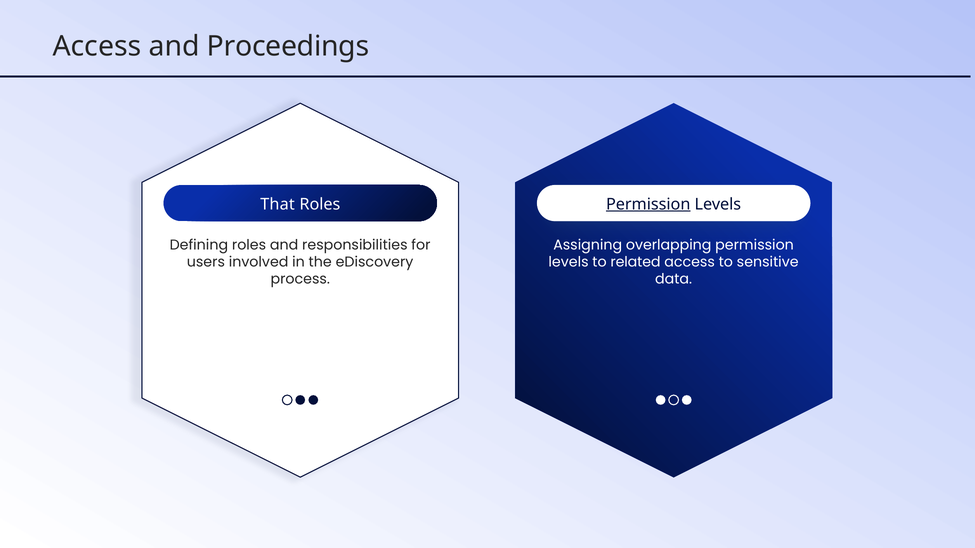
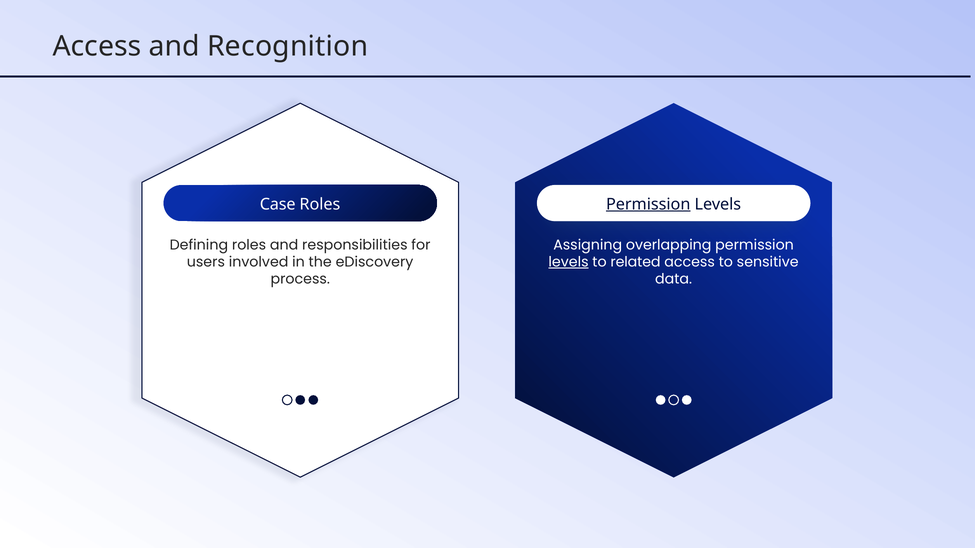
Proceedings: Proceedings -> Recognition (288, 47)
That: That -> Case (278, 204)
levels underline: none -> present (569, 262)
